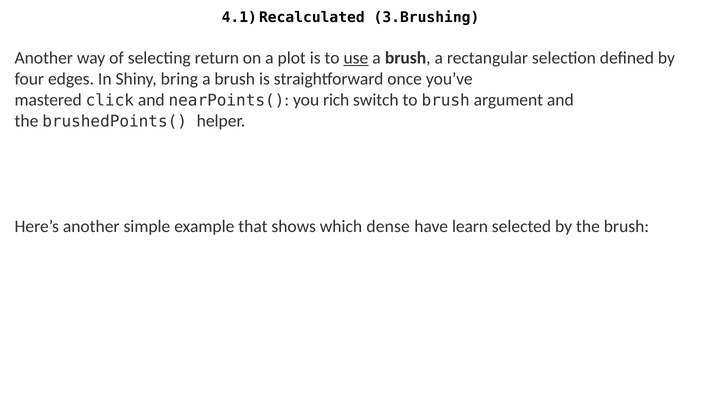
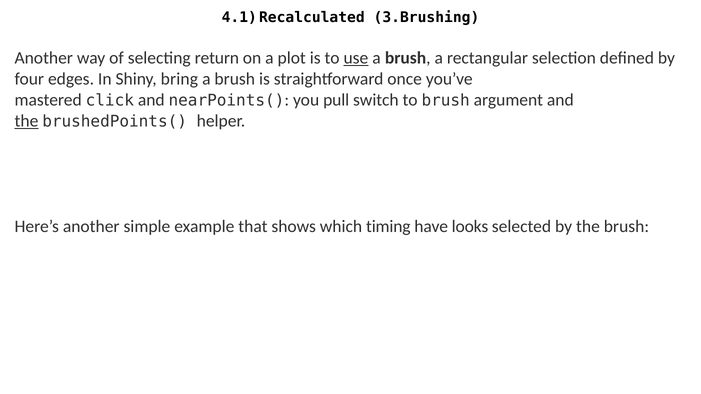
rich: rich -> pull (336, 100)
the underline: none -> present (26, 121)
dense: dense -> timing (388, 226)
learn: learn -> looks (470, 226)
